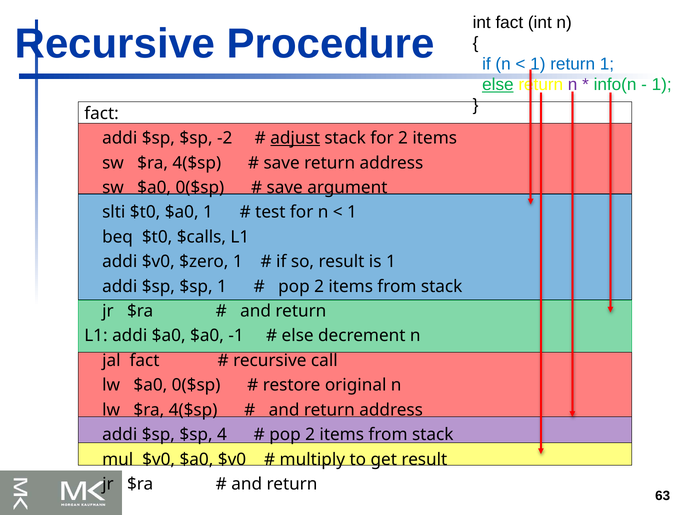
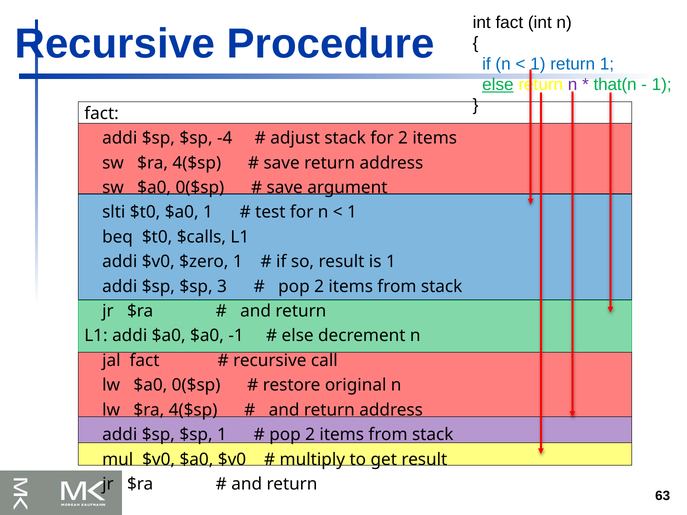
info(n: info(n -> that(n (615, 84)
-2: -2 -> -4 (225, 138)
adjust underline: present -> none (295, 138)
$sp 1: 1 -> 3 (222, 287)
$sp 4: 4 -> 1 (222, 435)
